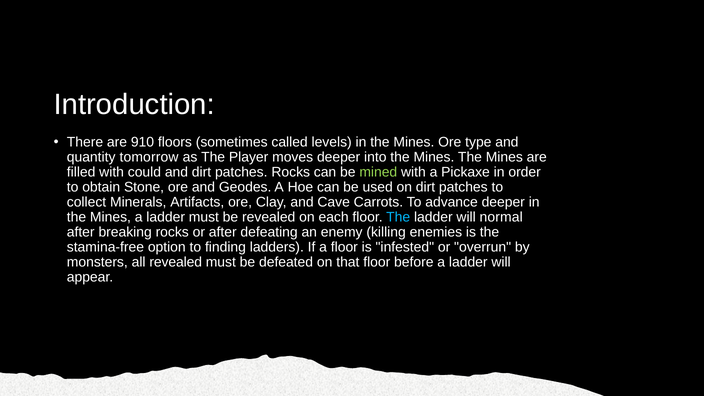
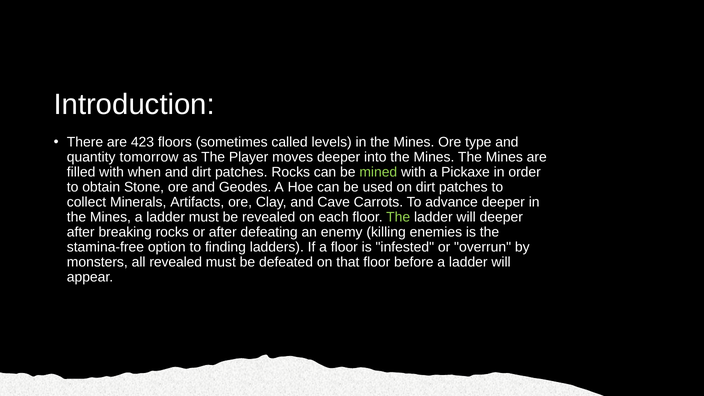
910: 910 -> 423 (142, 142)
could: could -> when (144, 172)
The colour: light blue -> light green (398, 217)
will normal: normal -> deeper (501, 217)
